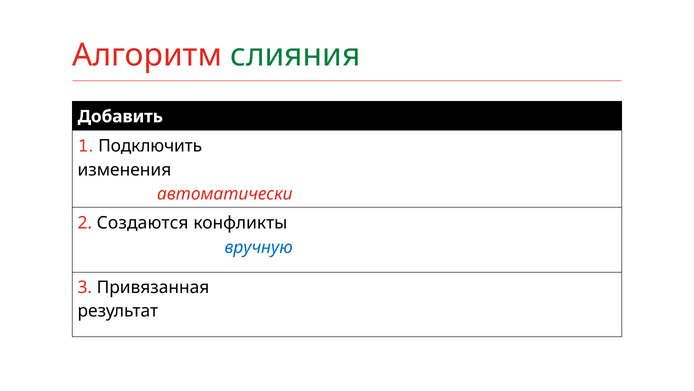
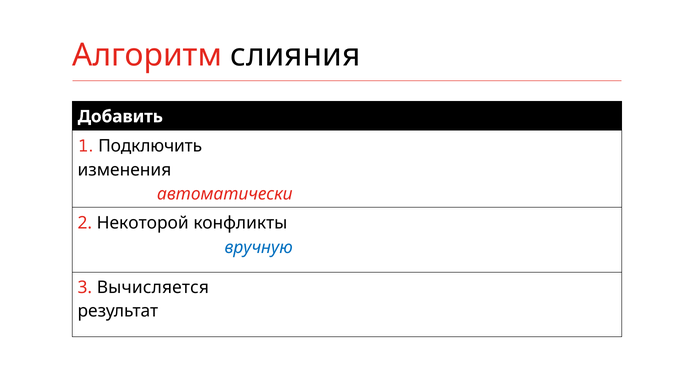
слияния colour: green -> black (295, 55)
Создаются: Создаются -> Некоторой (143, 223)
Привязанная: Привязанная -> Вычисляется (153, 287)
